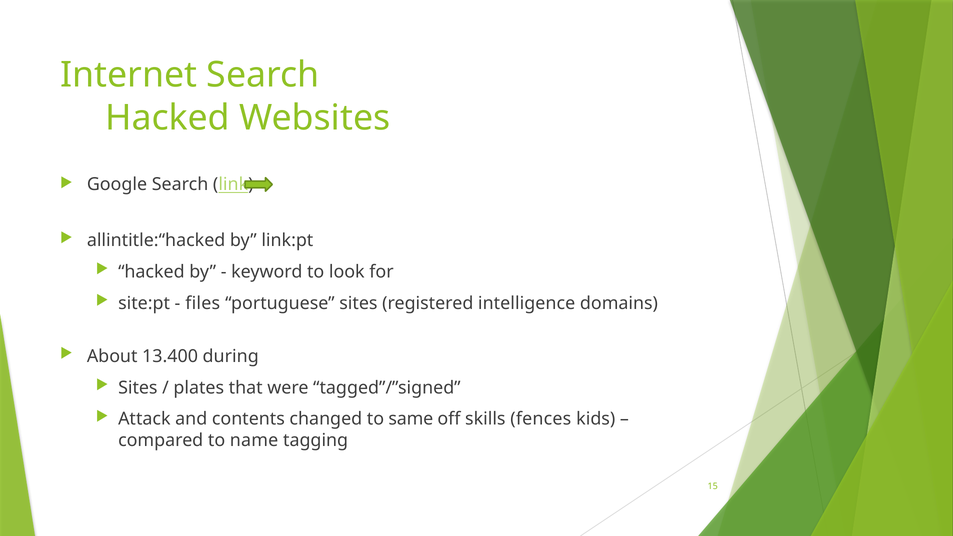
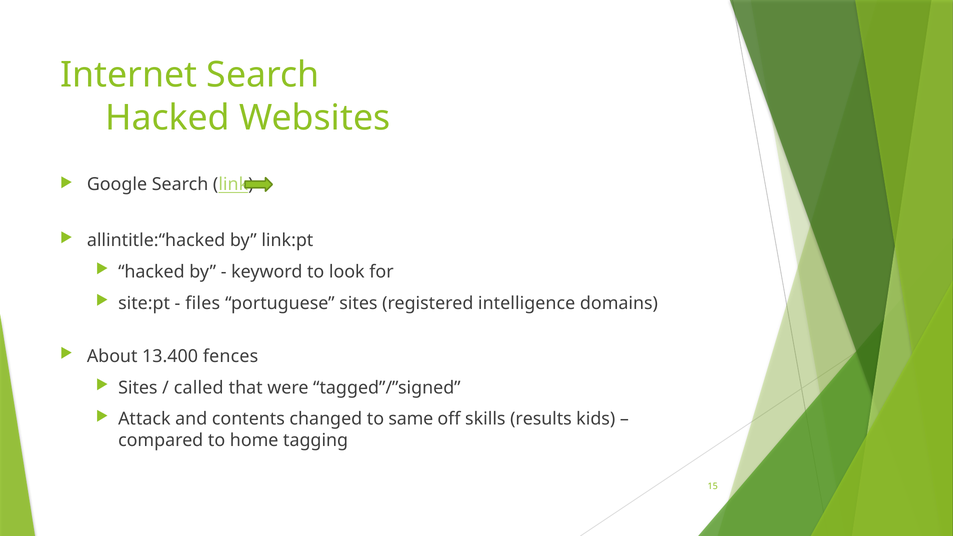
during: during -> fences (231, 356)
plates: plates -> called (199, 388)
fences: fences -> results (541, 419)
name: name -> home (254, 441)
